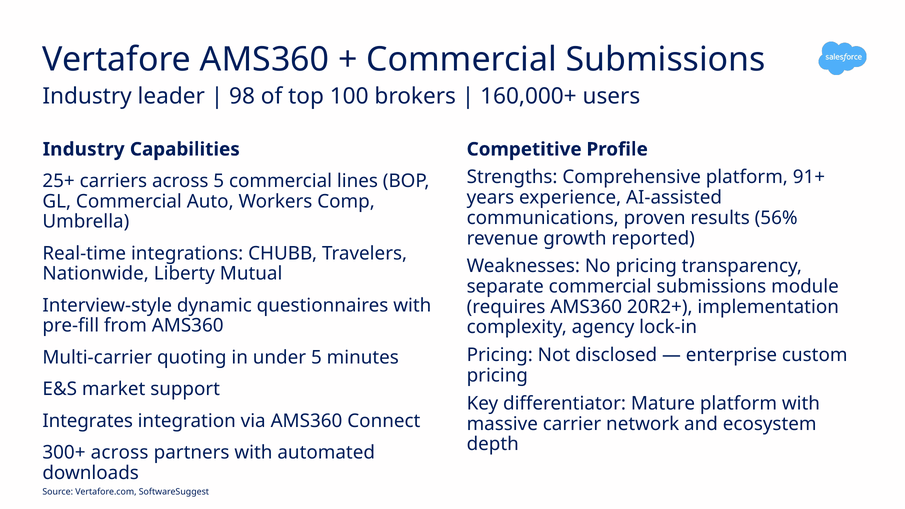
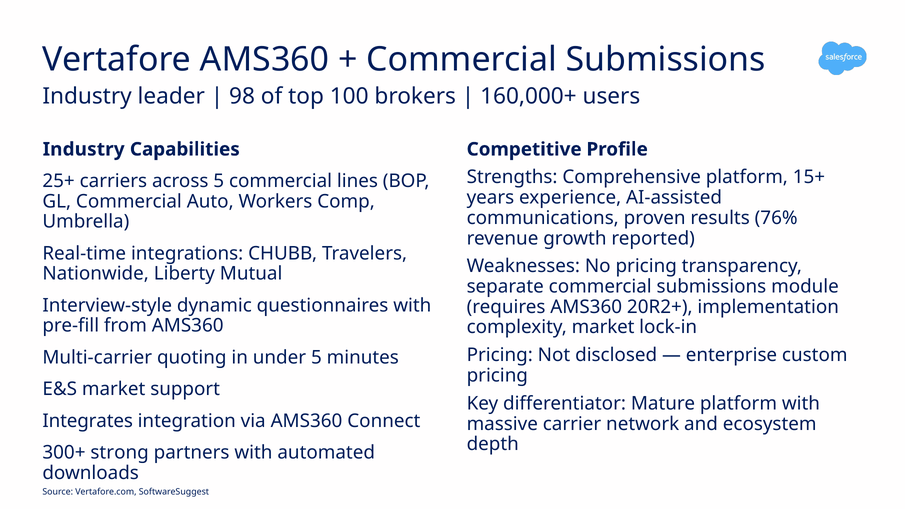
91+: 91+ -> 15+ (809, 177)
56%: 56% -> 76% (776, 218)
complexity agency: agency -> market (603, 327)
300+ across: across -> strong (120, 453)
